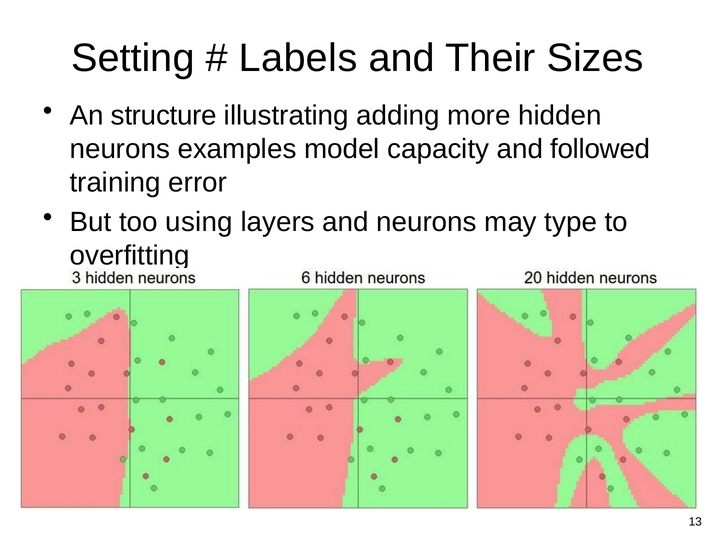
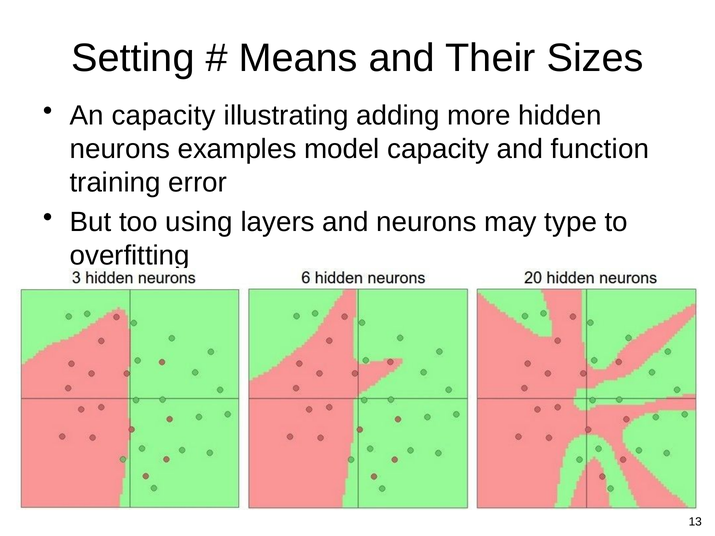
Labels: Labels -> Means (298, 58)
An structure: structure -> capacity (164, 116)
followed: followed -> function (600, 149)
